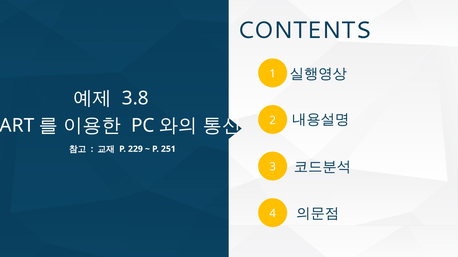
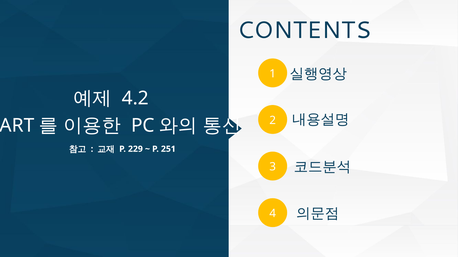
3.8: 3.8 -> 4.2 (135, 98)
